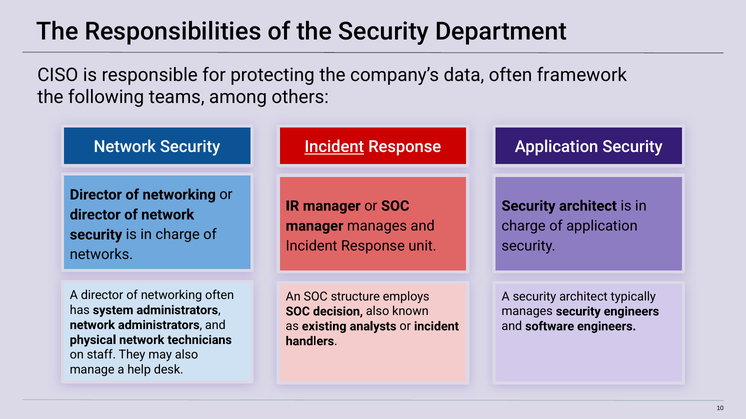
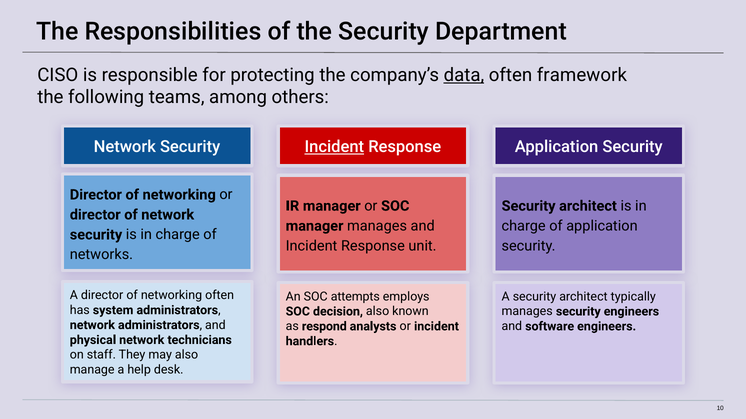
data underline: none -> present (464, 75)
structure: structure -> attempts (355, 297)
existing: existing -> respond (324, 327)
